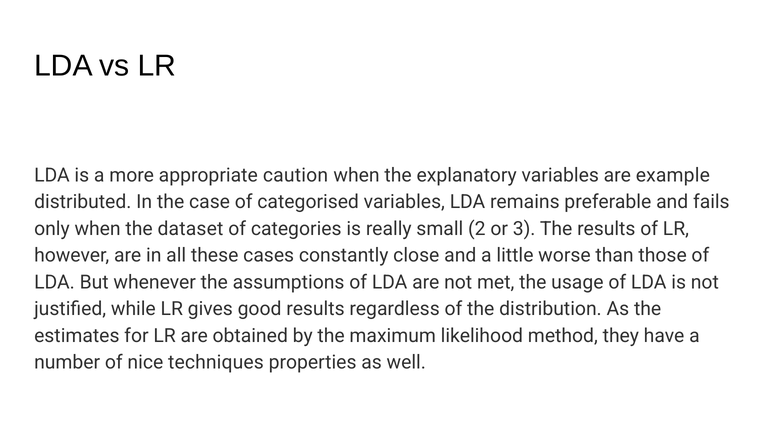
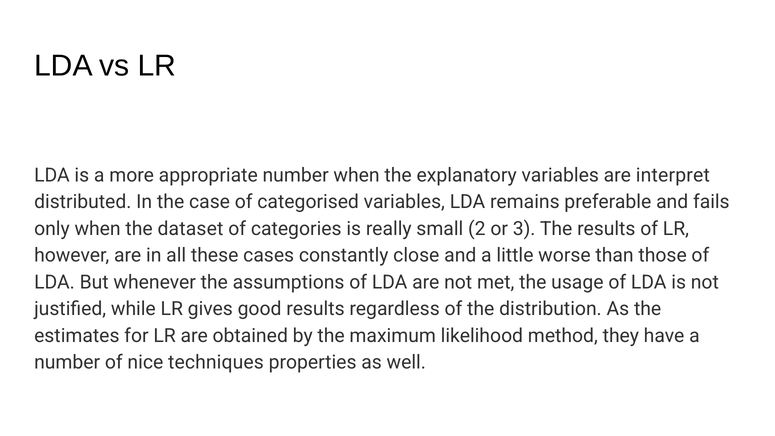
appropriate caution: caution -> number (296, 175)
example: example -> interpret (673, 175)
